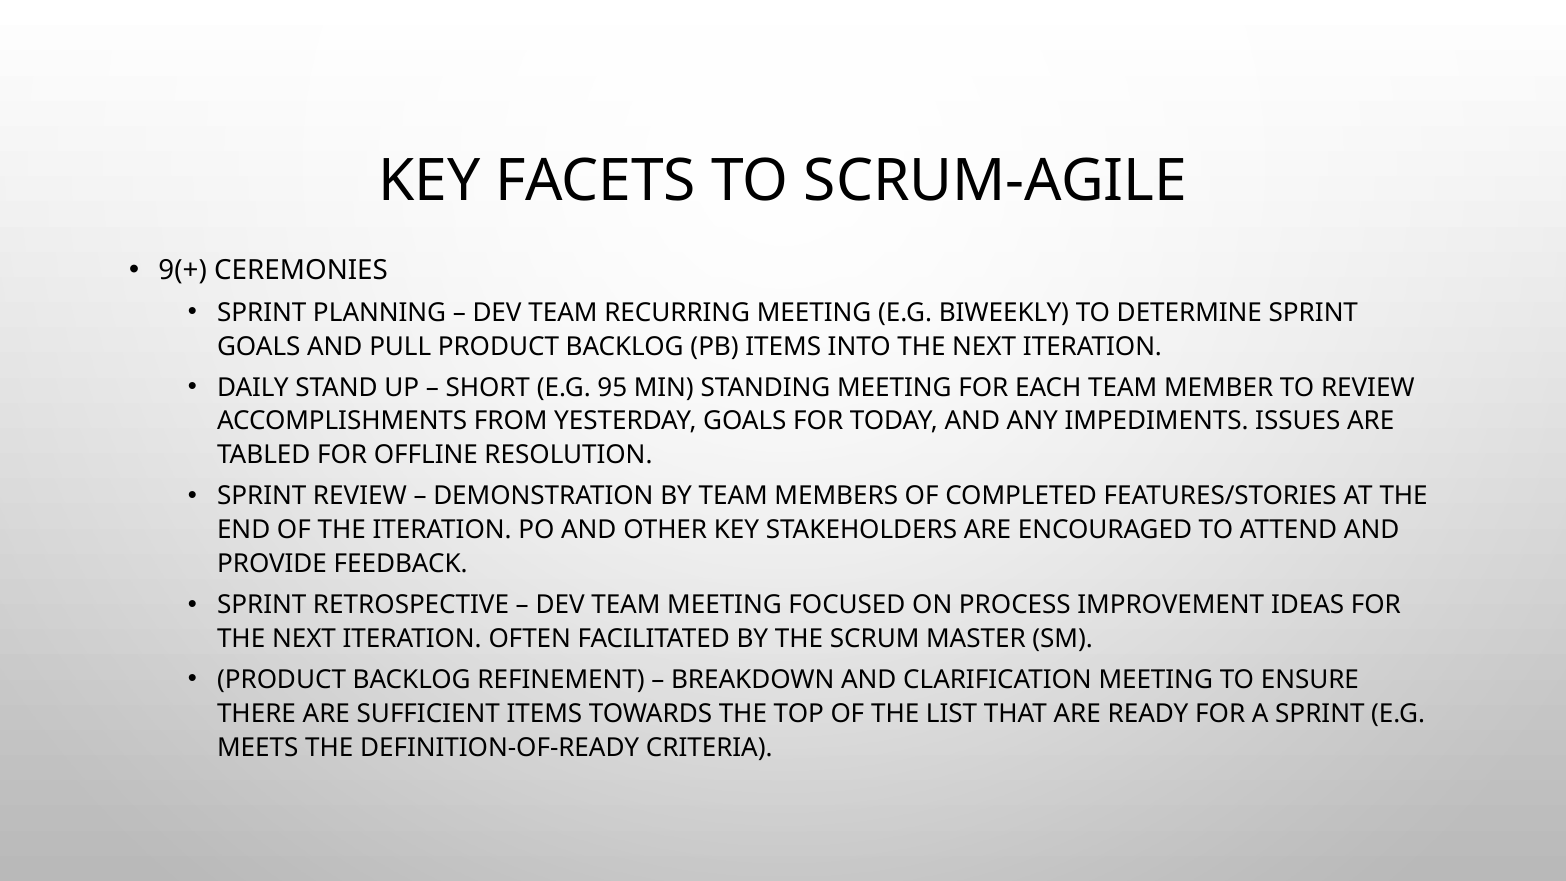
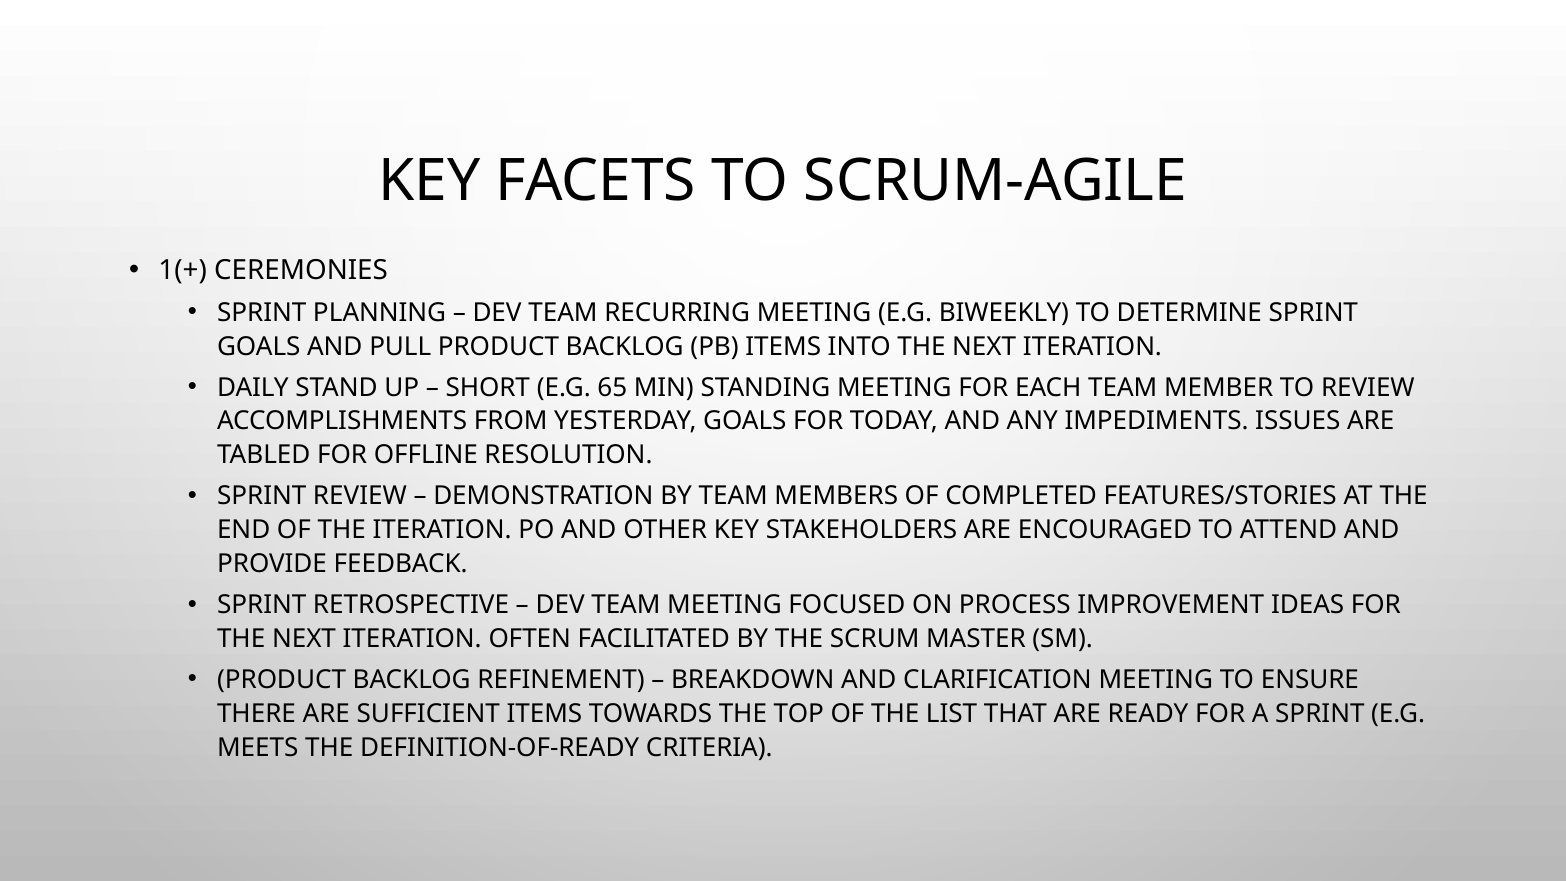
9(+: 9(+ -> 1(+ (183, 271)
95: 95 -> 65 (612, 387)
